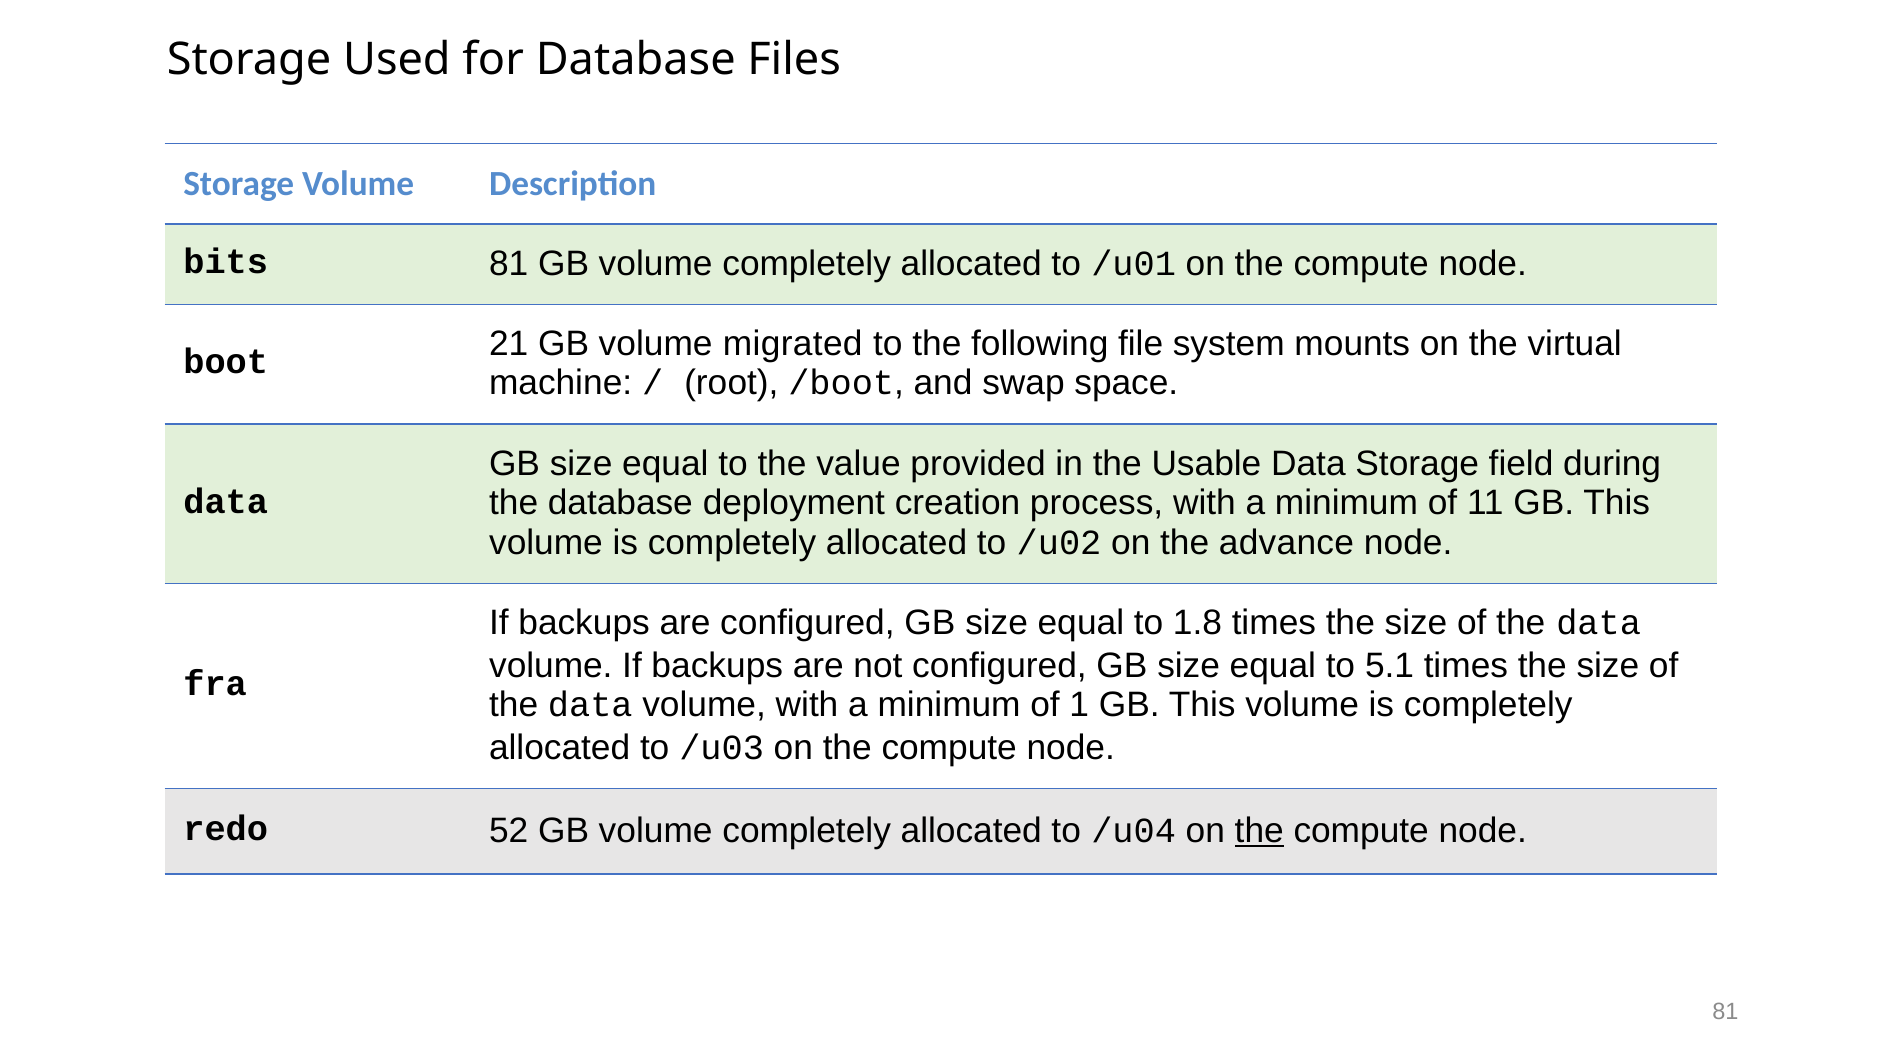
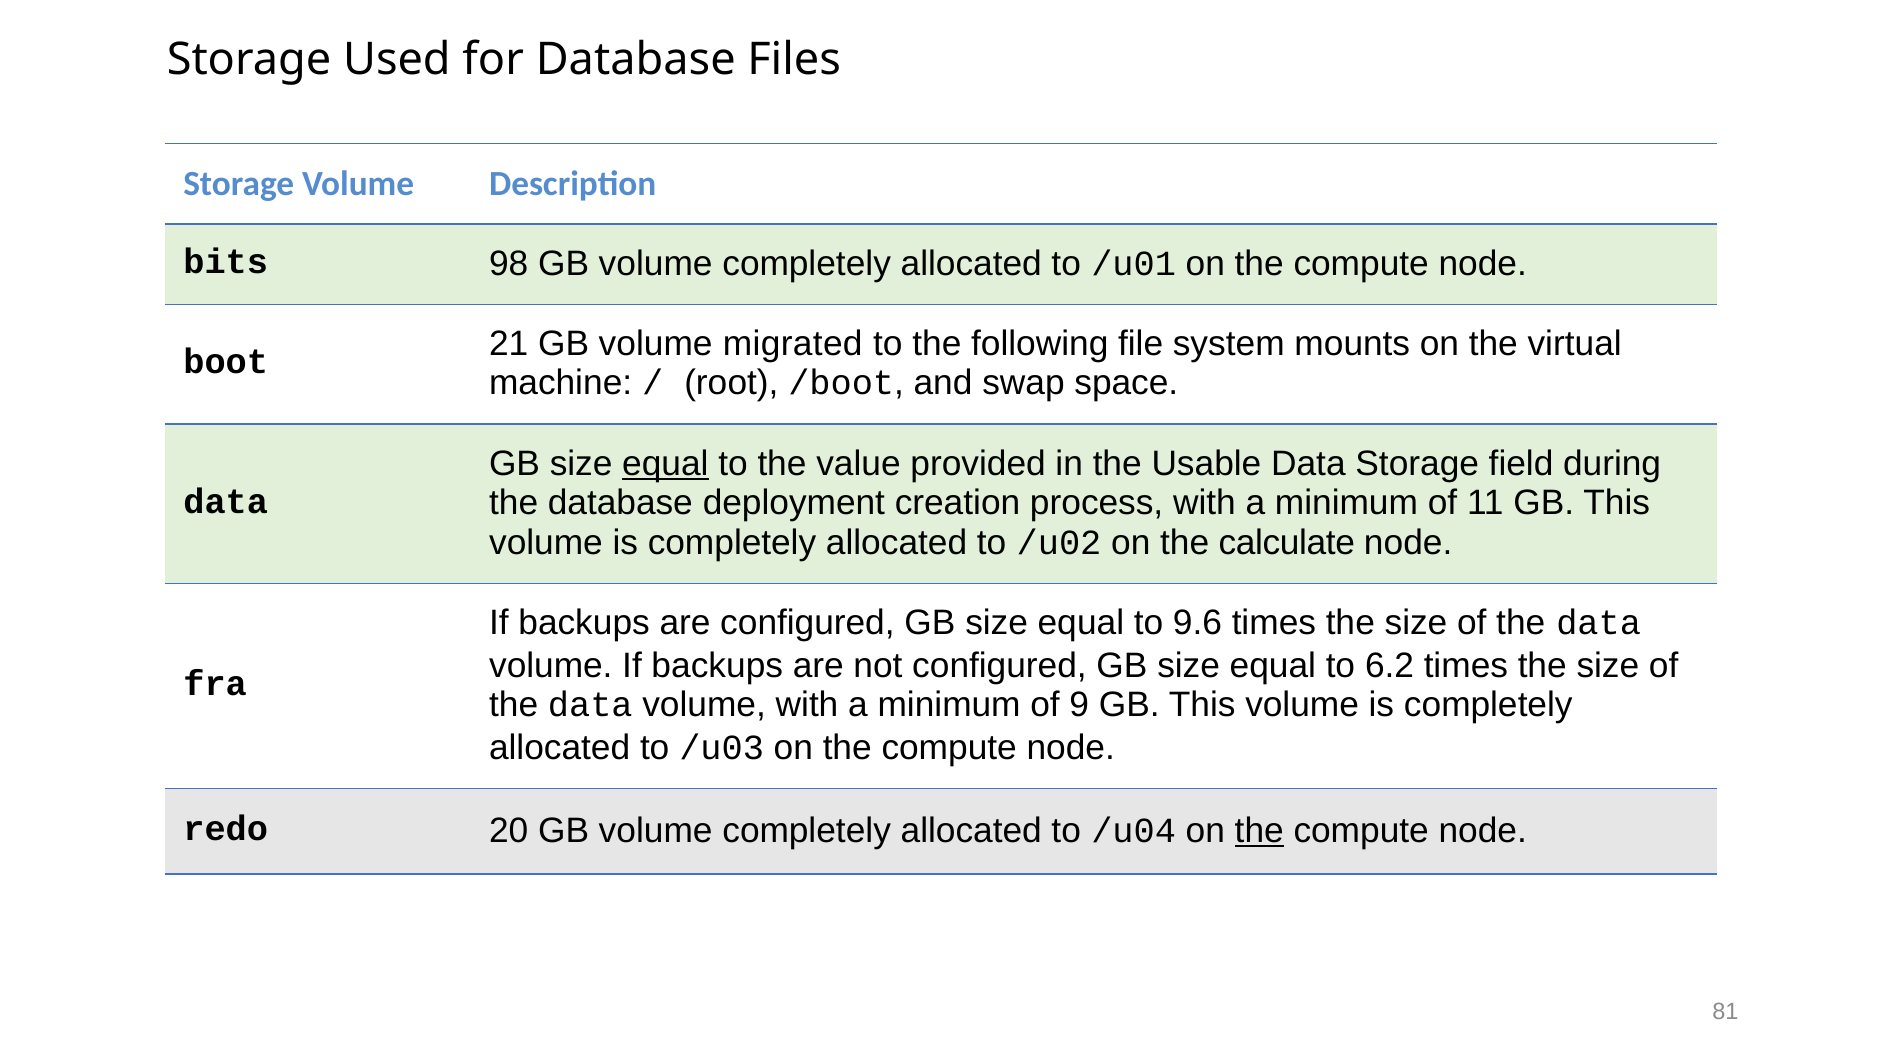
bits 81: 81 -> 98 (509, 263)
equal underline: none -> present (665, 463)
advance: advance -> calculate (1287, 542)
1.8: 1.8 -> 9.6 (1197, 623)
5.1: 5.1 -> 6.2 (1390, 665)
1: 1 -> 9 (1079, 705)
52: 52 -> 20 (509, 830)
